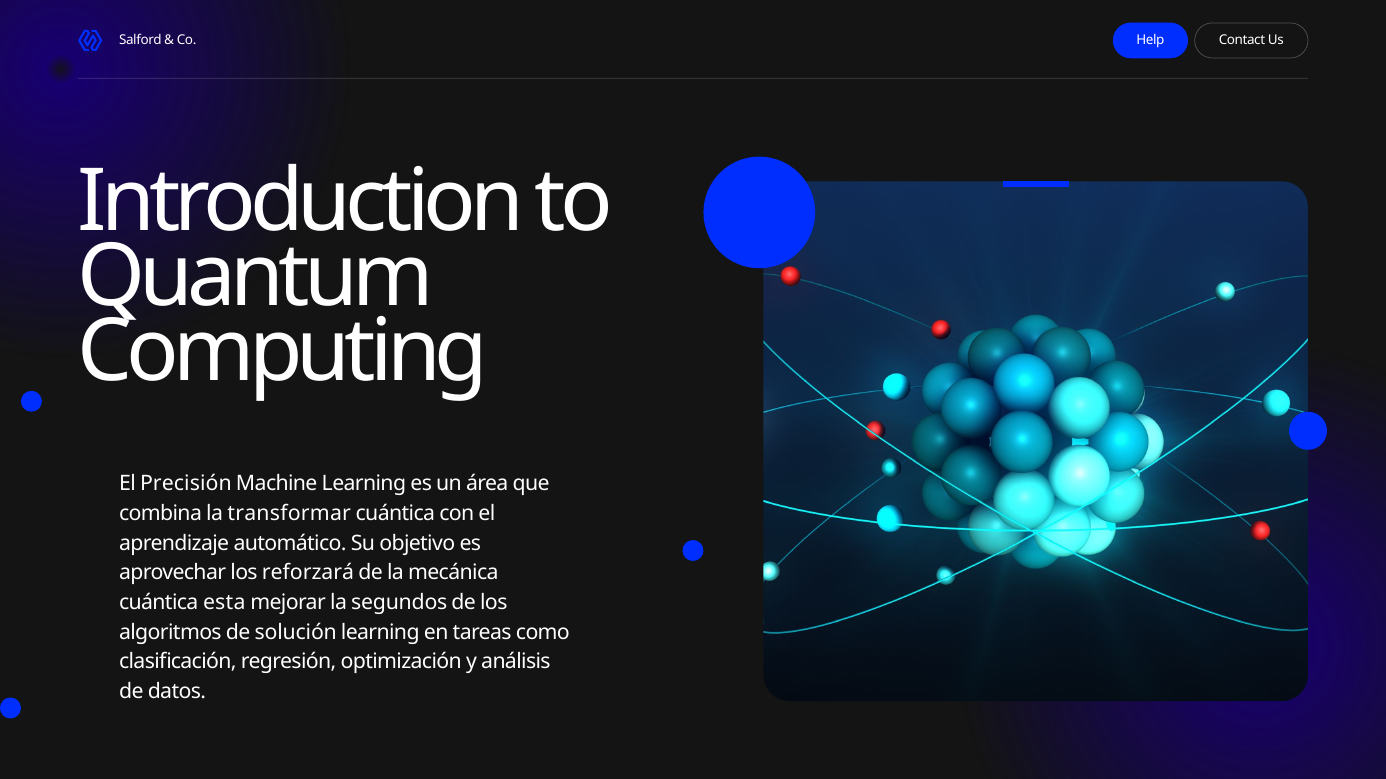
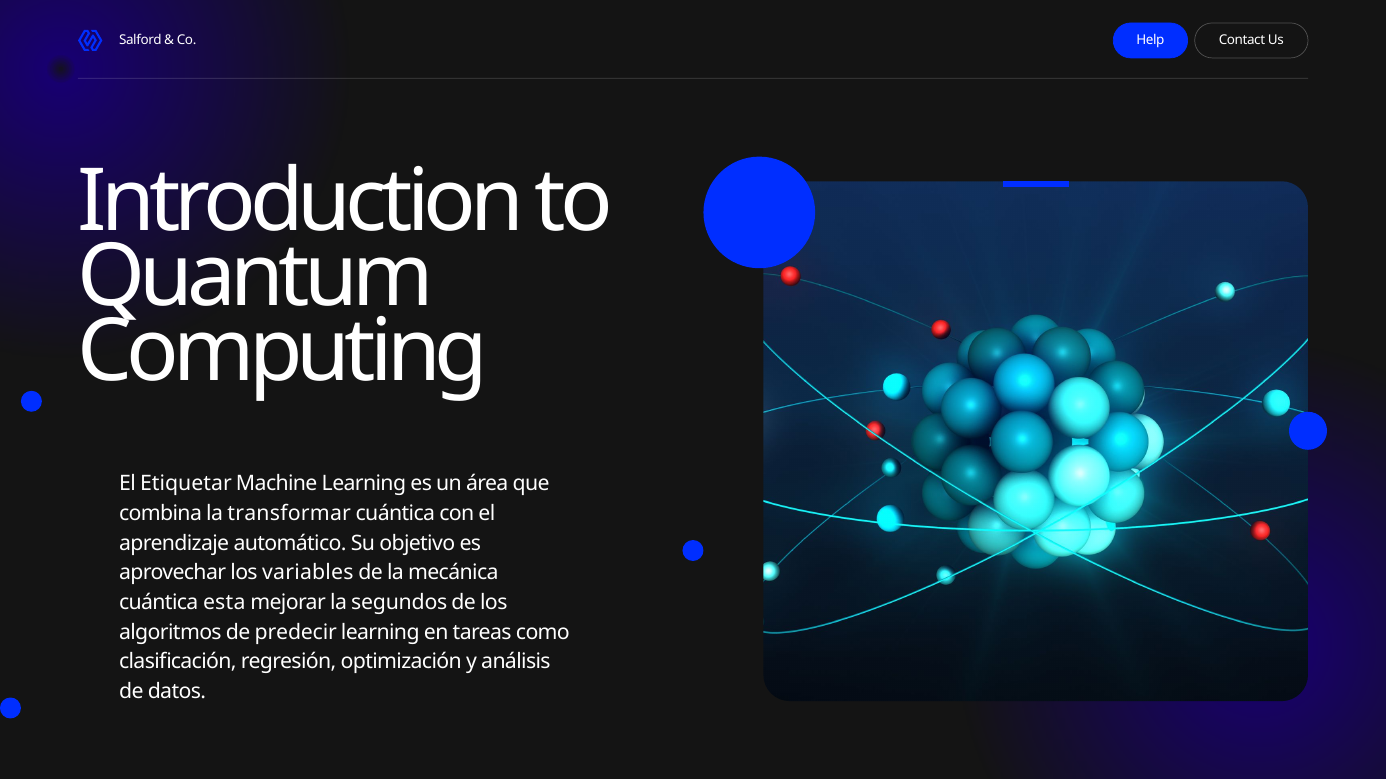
Precisión: Precisión -> Etiquetar (186, 484)
reforzará: reforzará -> variables (308, 573)
solución: solución -> predecir (296, 633)
